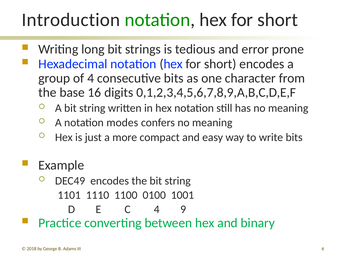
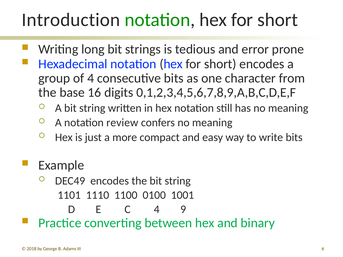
modes: modes -> review (122, 123)
